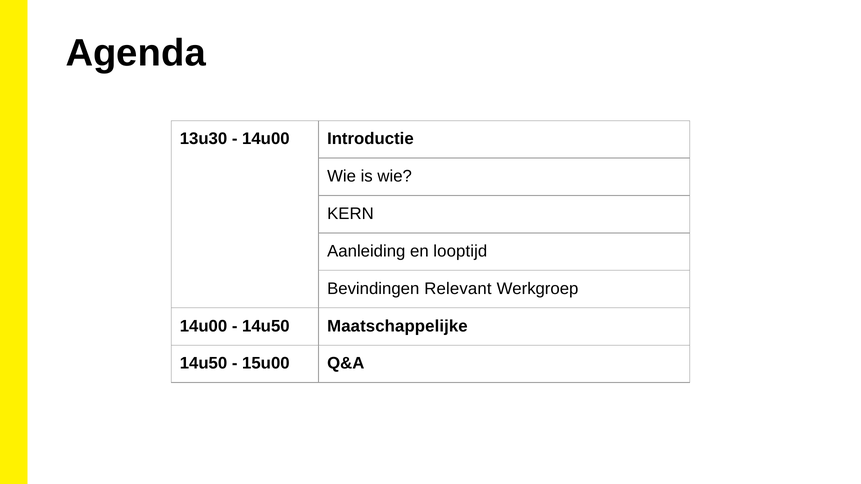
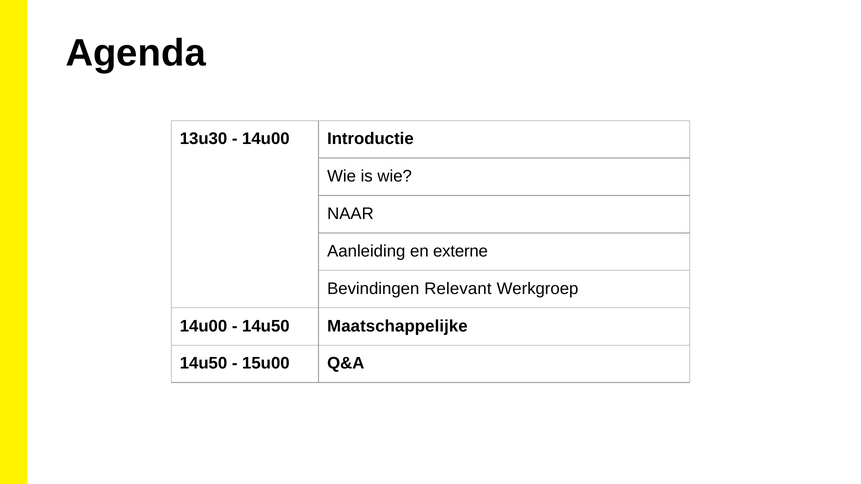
KERN: KERN -> NAAR (350, 214)
looptijd: looptijd -> externe (460, 251)
